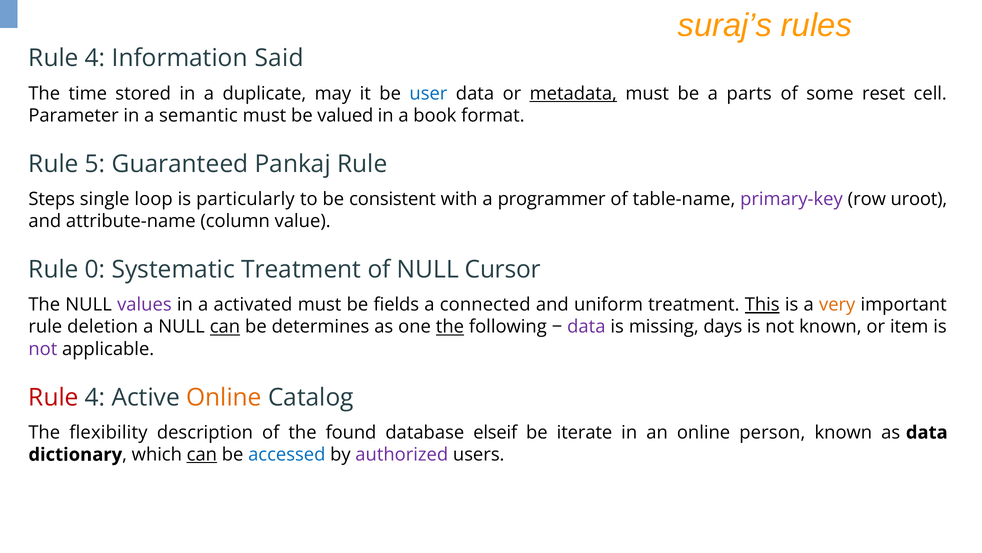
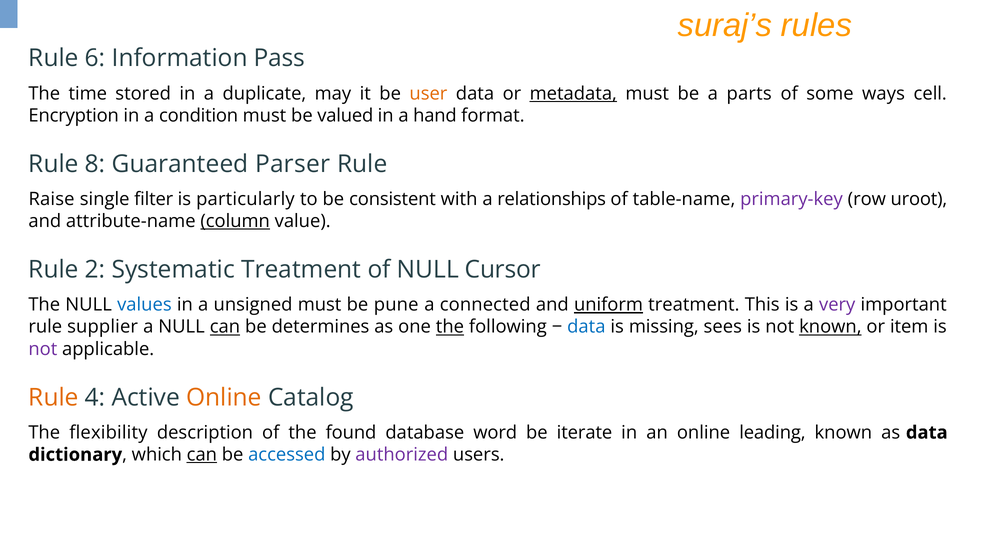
4: 4 -> 6 (95, 58)
Said: Said -> Pass (279, 58)
user colour: blue -> orange (428, 93)
reset: reset -> ways (884, 93)
Parameter: Parameter -> Encryption (74, 115)
semantic: semantic -> condition (199, 115)
book: book -> hand (435, 115)
5: 5 -> 8 (95, 164)
Pankaj: Pankaj -> Parser (293, 164)
Steps: Steps -> Raise (52, 199)
loop: loop -> filter (154, 199)
programmer: programmer -> relationships (552, 199)
column underline: none -> present (235, 221)
0: 0 -> 2 (95, 269)
values colour: purple -> blue (144, 304)
activated: activated -> unsigned (253, 304)
fields: fields -> pune (396, 304)
uniform underline: none -> present (608, 304)
This underline: present -> none (762, 304)
very colour: orange -> purple (837, 304)
deletion: deletion -> supplier (103, 327)
data colour: purple -> blue (586, 327)
days: days -> sees (723, 327)
known underline: none -> present (830, 327)
Rule colour: red -> orange (53, 397)
elseif: elseif -> word (495, 432)
person: person -> leading (772, 432)
